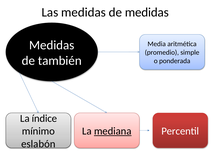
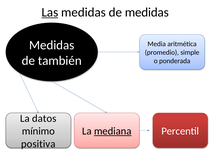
Las underline: none -> present (50, 12)
índice: índice -> datos (44, 118)
eslabón: eslabón -> positiva (38, 144)
